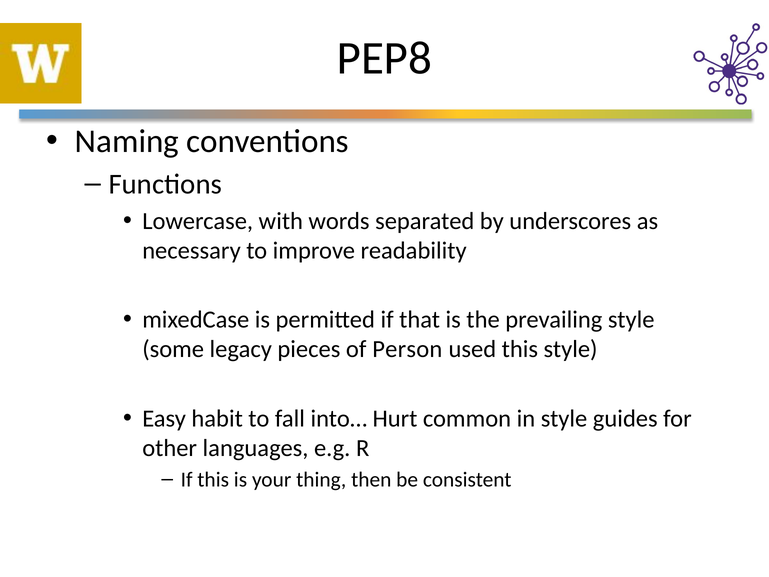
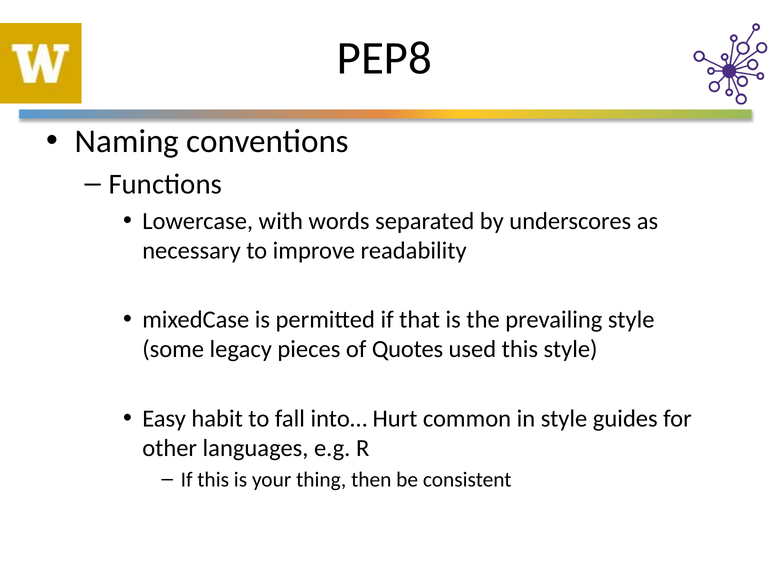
Person: Person -> Quotes (408, 349)
